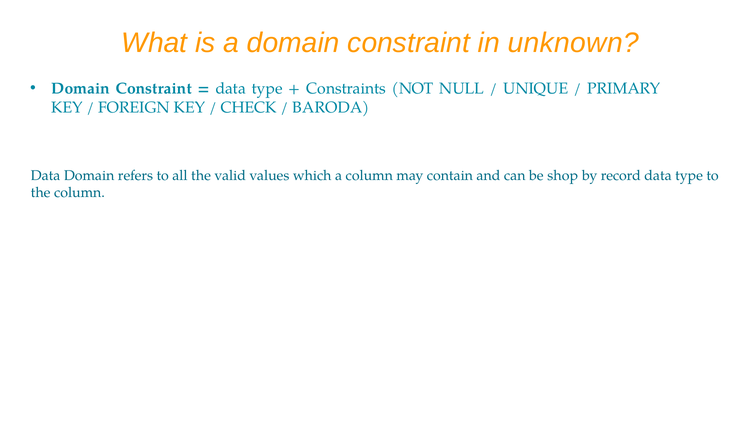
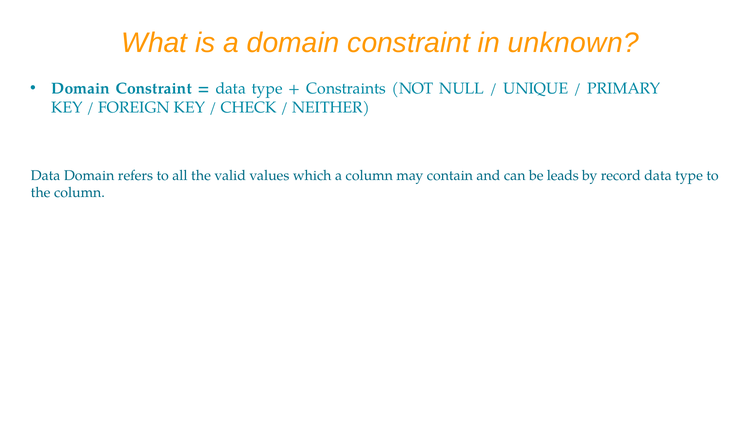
BARODA: BARODA -> NEITHER (331, 108)
shop: shop -> leads (563, 176)
